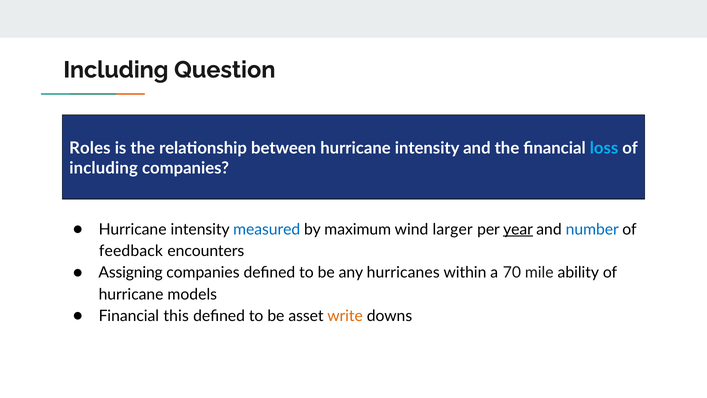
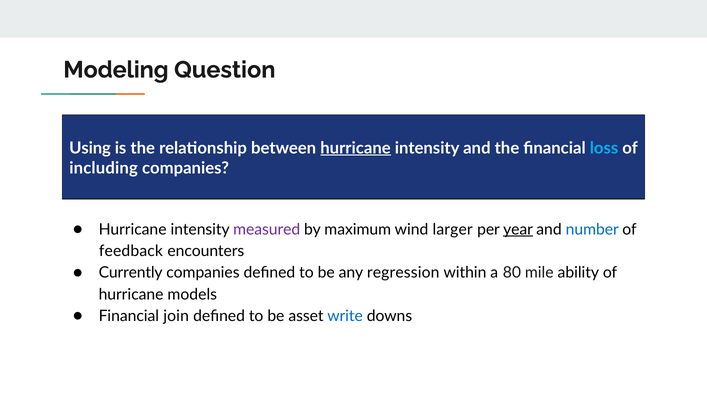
Including: Including -> Modeling (116, 70)
Roles: Roles -> Using (90, 148)
hurricane underline: none -> present (356, 148)
measured colour: blue -> purple (267, 229)
Assigning: Assigning -> Currently (131, 273)
hurricanes: hurricanes -> regression (403, 273)
70: 70 -> 80 (512, 273)
this: this -> join (176, 316)
write colour: orange -> blue (345, 316)
